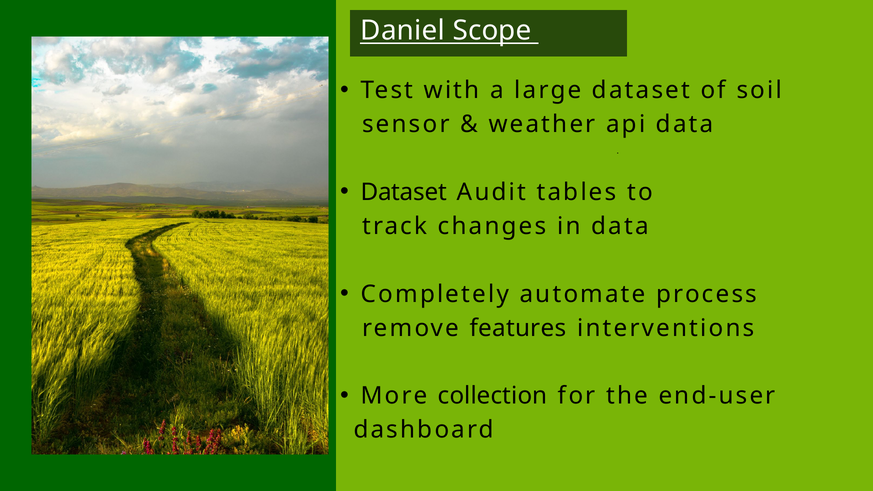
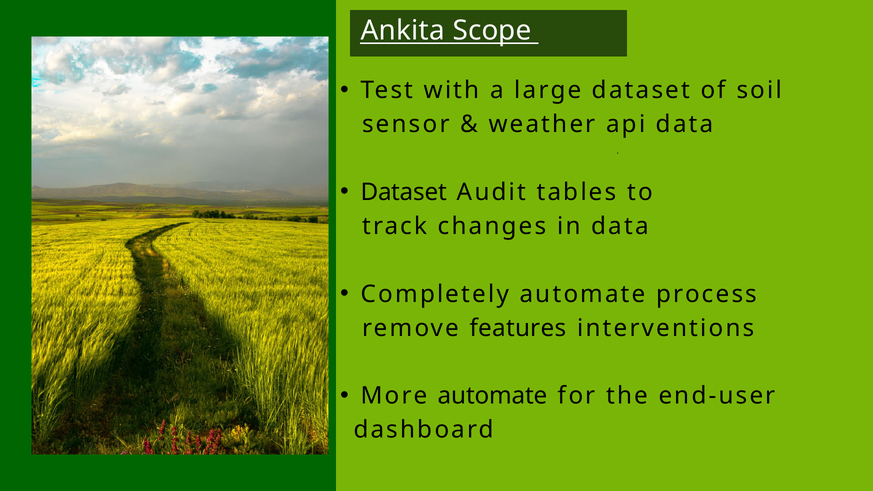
Daniel: Daniel -> Ankita (403, 30)
More collection: collection -> automate (493, 396)
